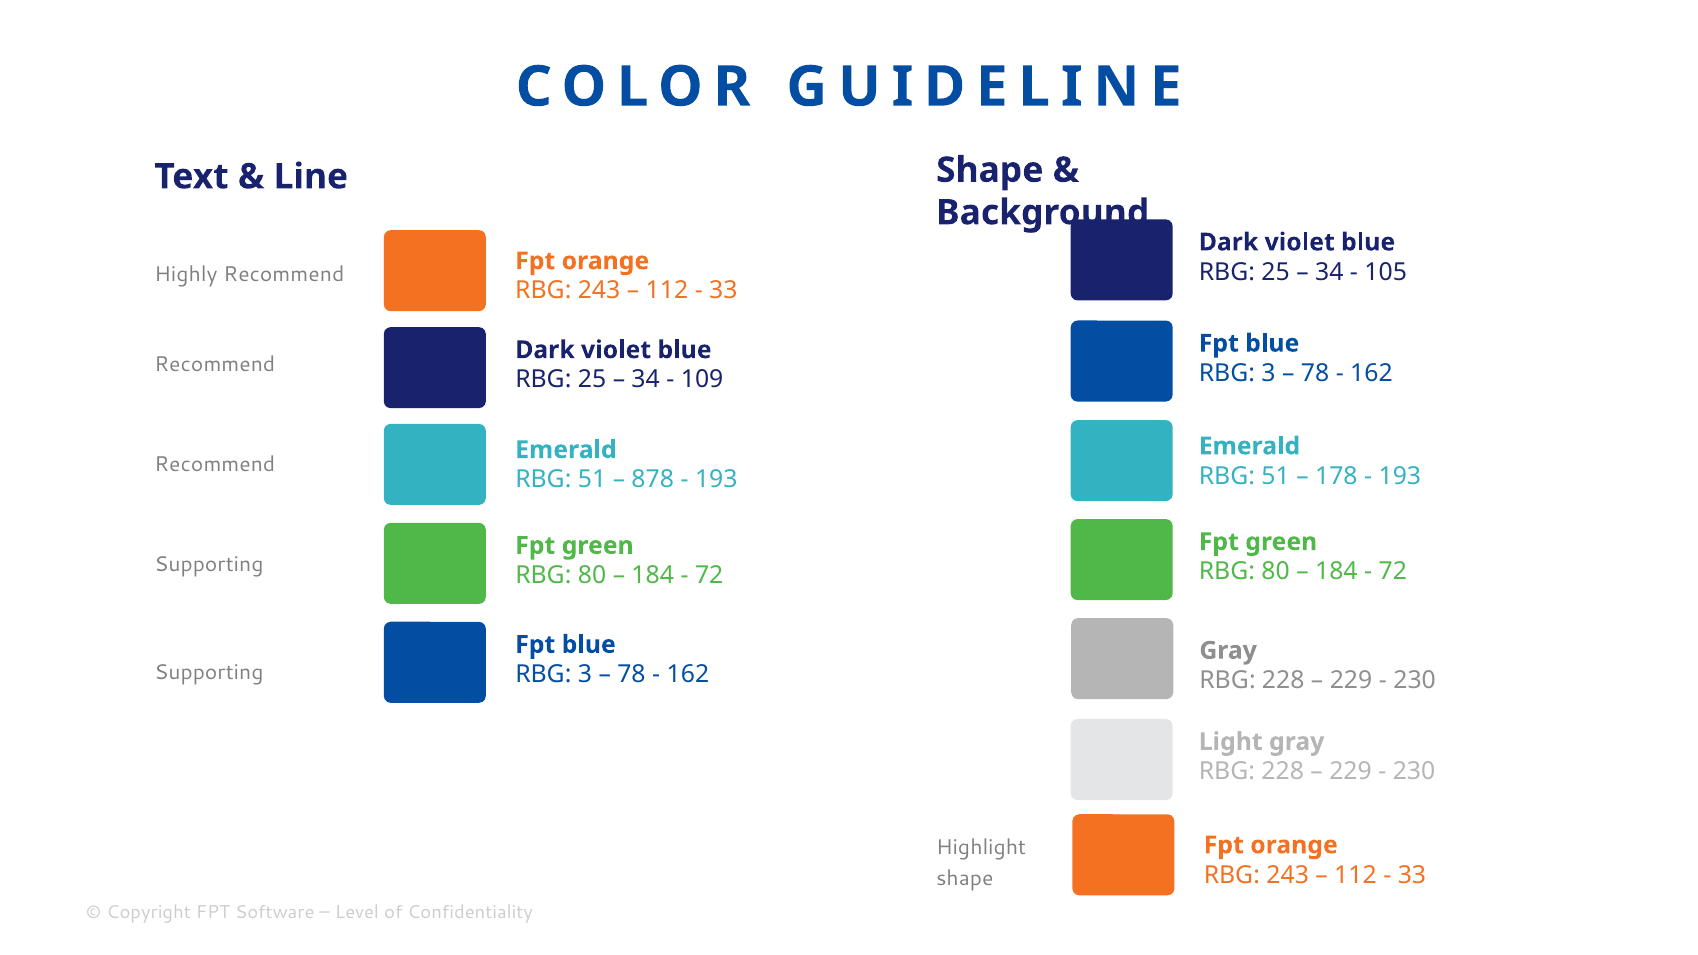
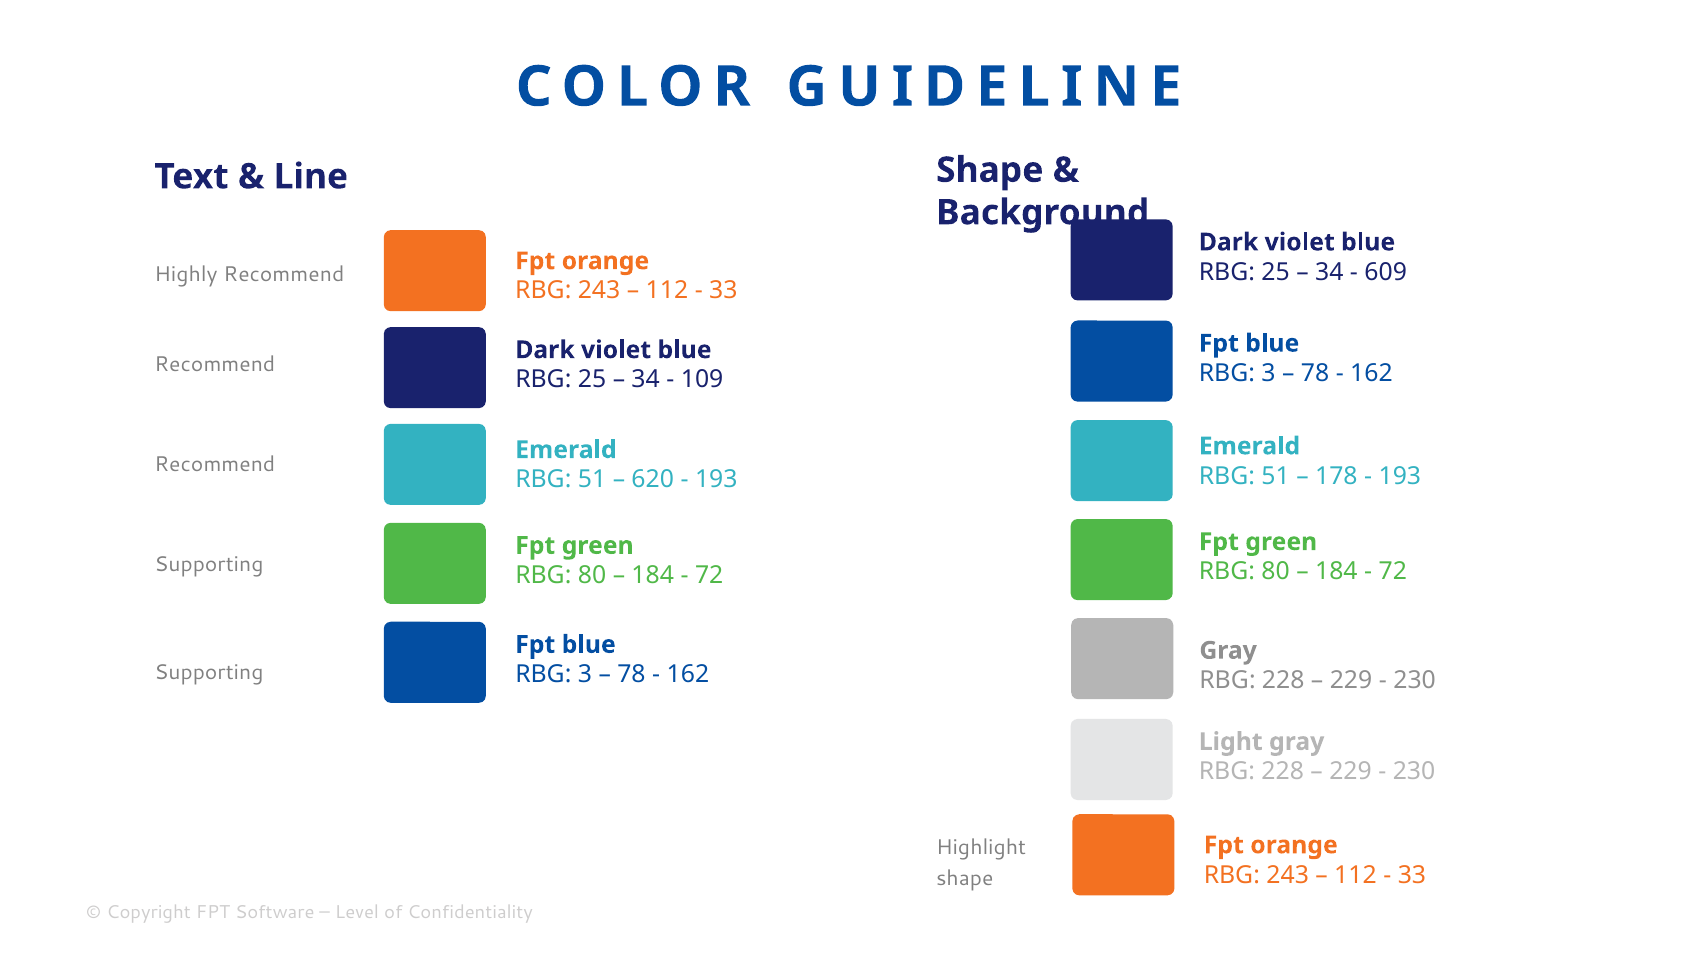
105: 105 -> 609 (1386, 272)
878: 878 -> 620 (653, 480)
